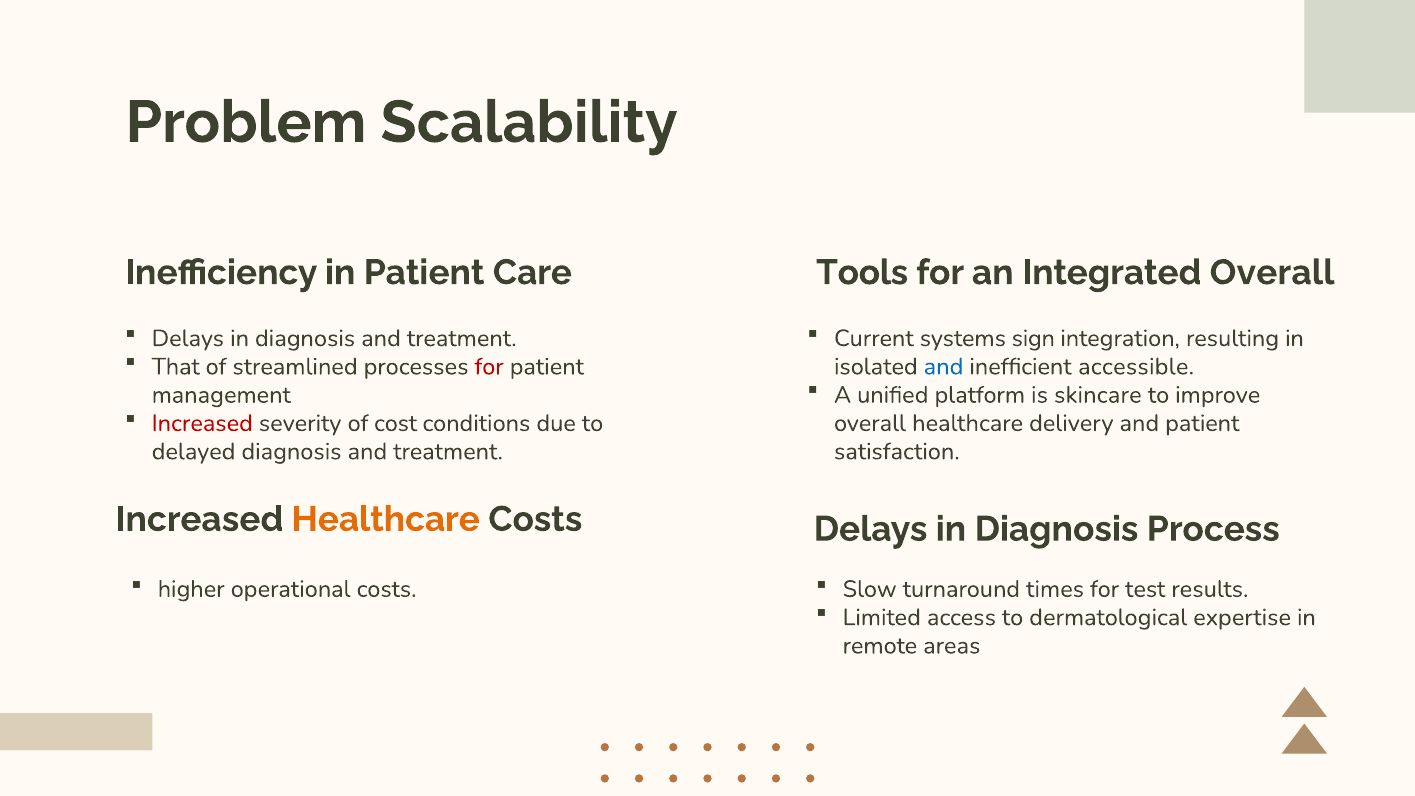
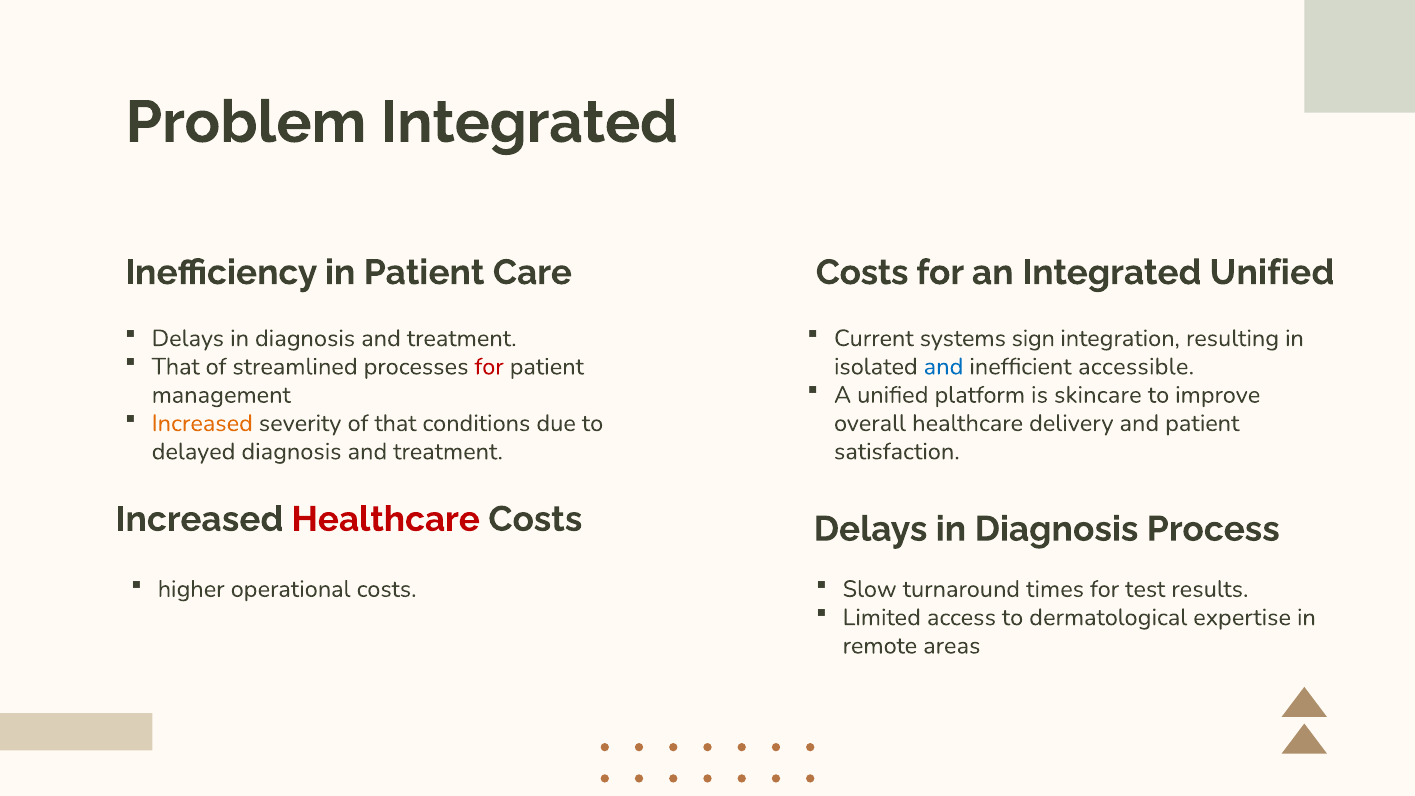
Problem Scalability: Scalability -> Integrated (529, 122)
Tools: Tools -> Costs (862, 273)
Integrated Overall: Overall -> Unified (1272, 273)
Increased colour: red -> orange (202, 423)
of cost: cost -> that (395, 423)
Healthcare colour: orange -> red (386, 519)
